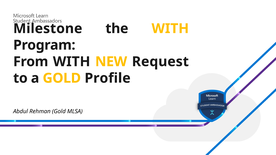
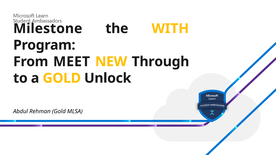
From WITH: WITH -> MEET (72, 62)
Request: Request -> Through (160, 62)
Profile: Profile -> Unlock (108, 78)
